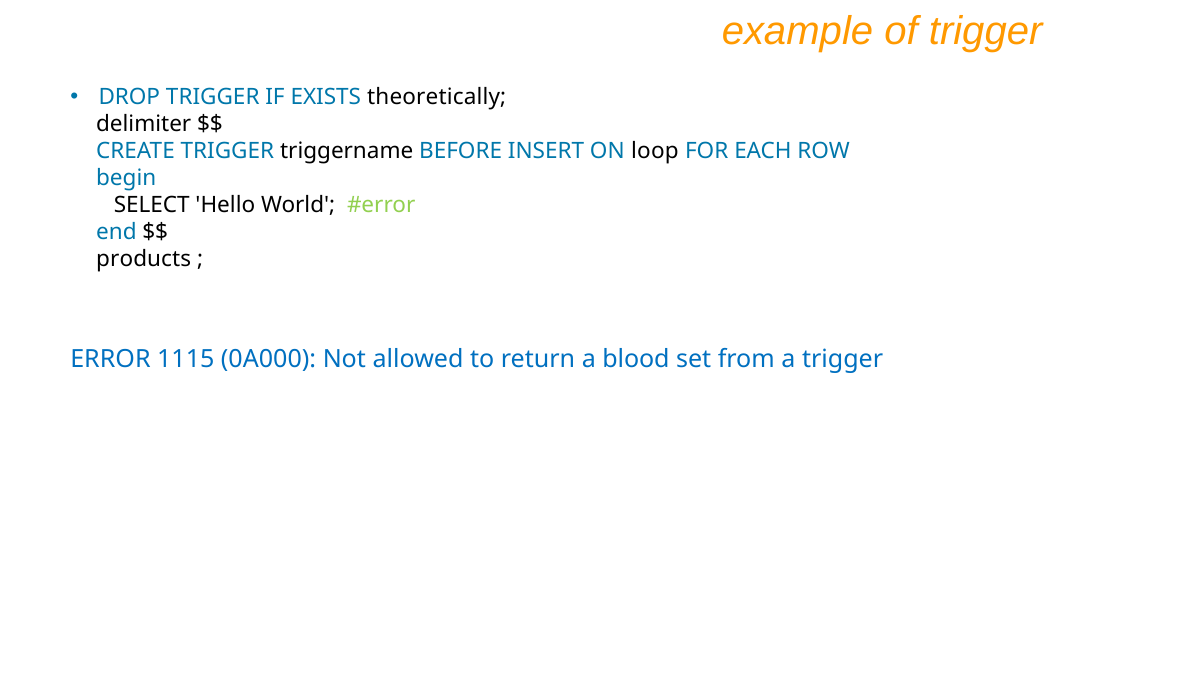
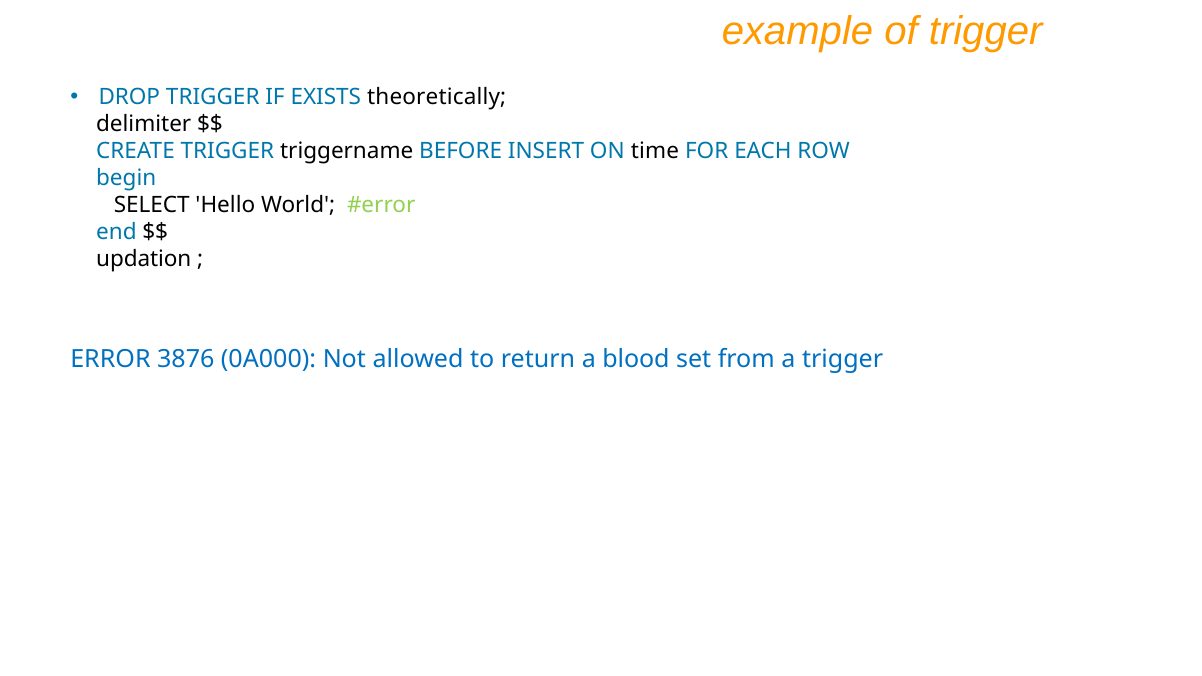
loop: loop -> time (655, 151)
products: products -> updation (144, 259)
1115: 1115 -> 3876 (186, 359)
